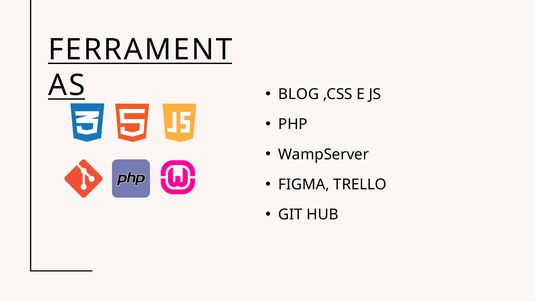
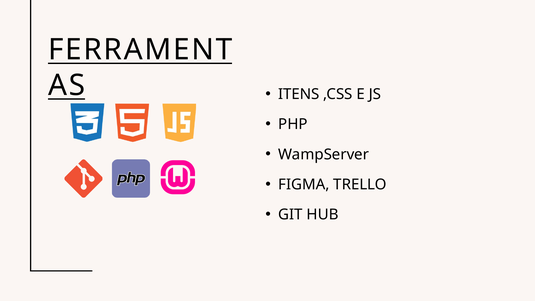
BLOG: BLOG -> ITENS (299, 94)
